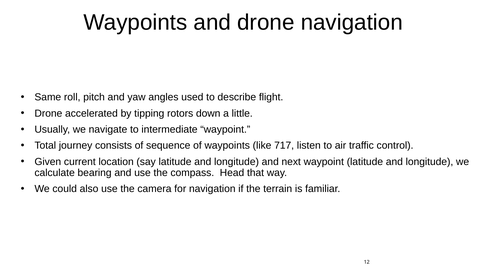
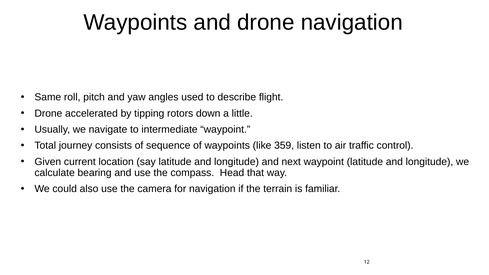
717: 717 -> 359 (284, 146)
